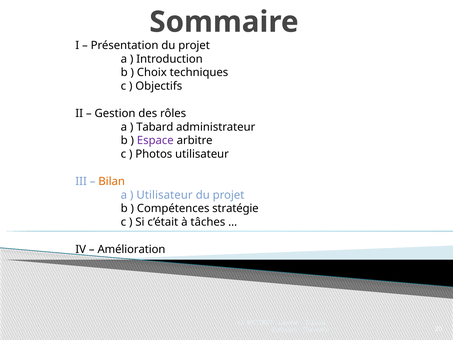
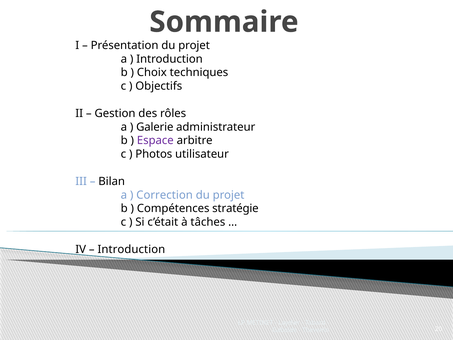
Tabard: Tabard -> Galerie (155, 127)
Bilan colour: orange -> black (112, 181)
Utilisateur: Utilisateur -> Correction (165, 195)
Amélioration: Amélioration -> Introduction (131, 249)
